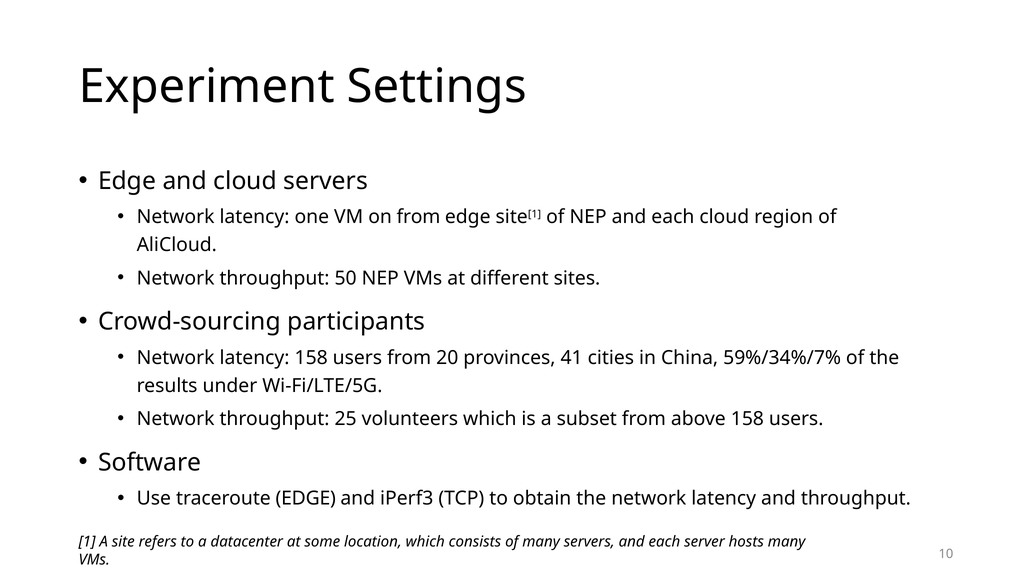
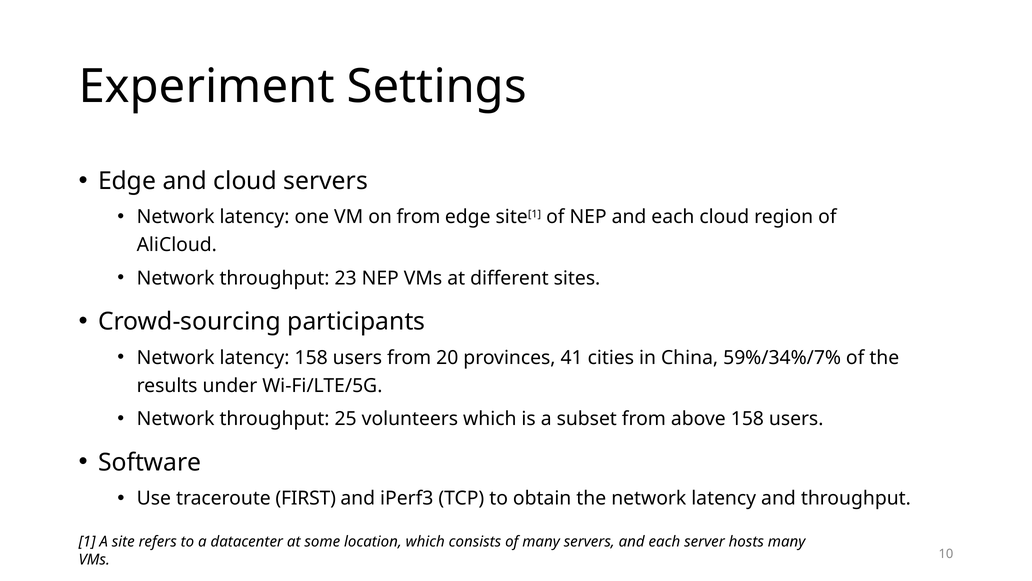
50: 50 -> 23 (346, 278)
traceroute EDGE: EDGE -> FIRST (306, 498)
